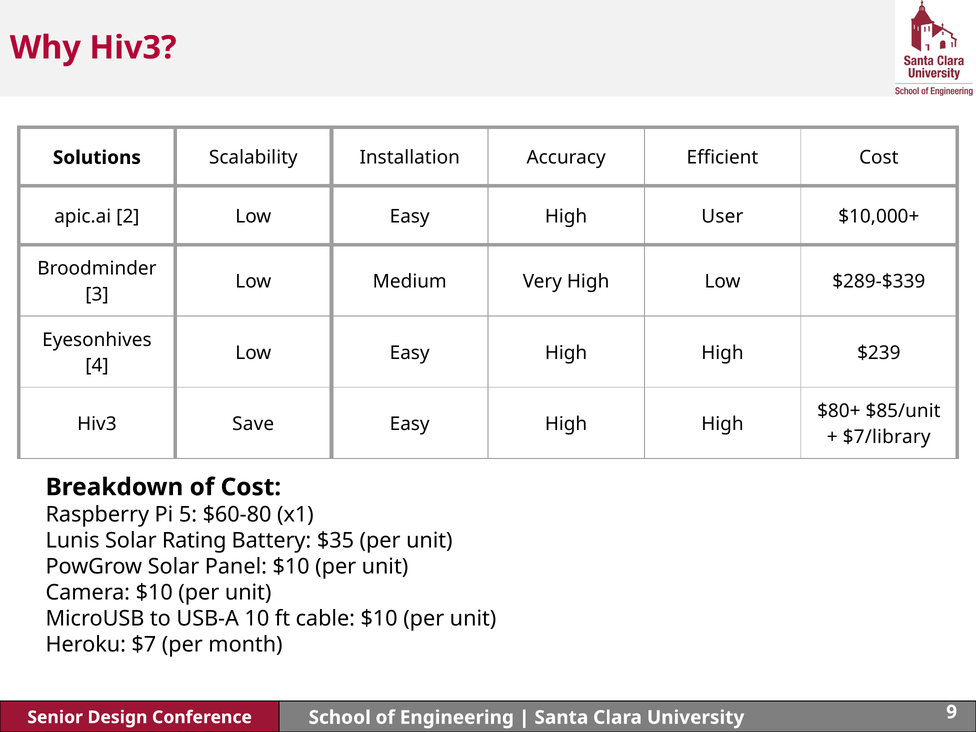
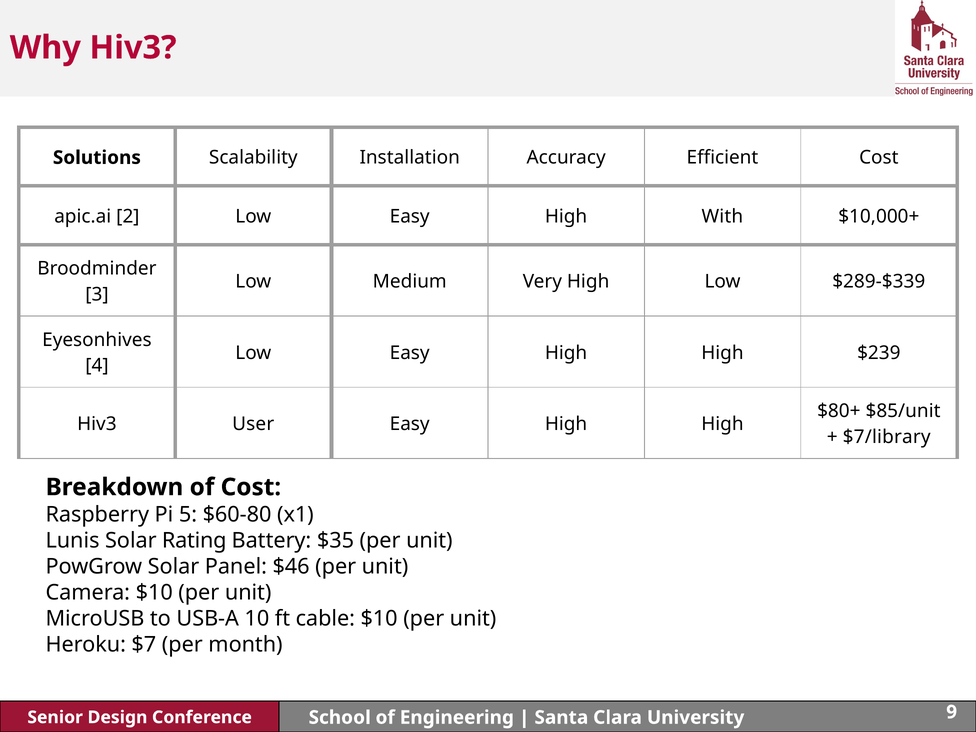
User: User -> With (722, 216)
Save: Save -> User (253, 424)
Panel $10: $10 -> $46 (291, 567)
